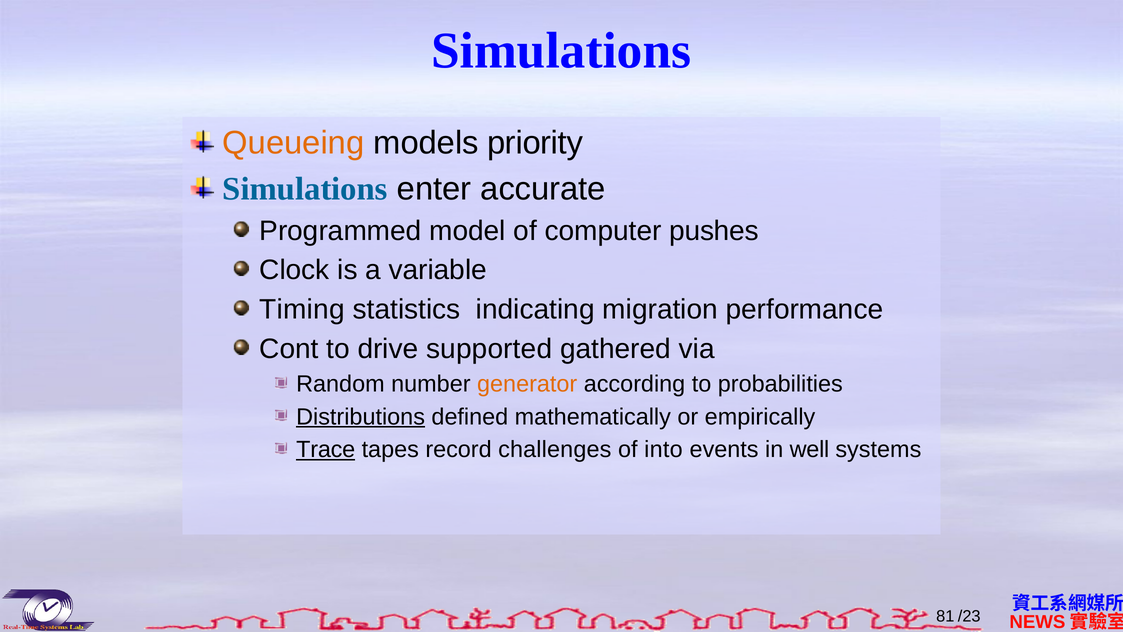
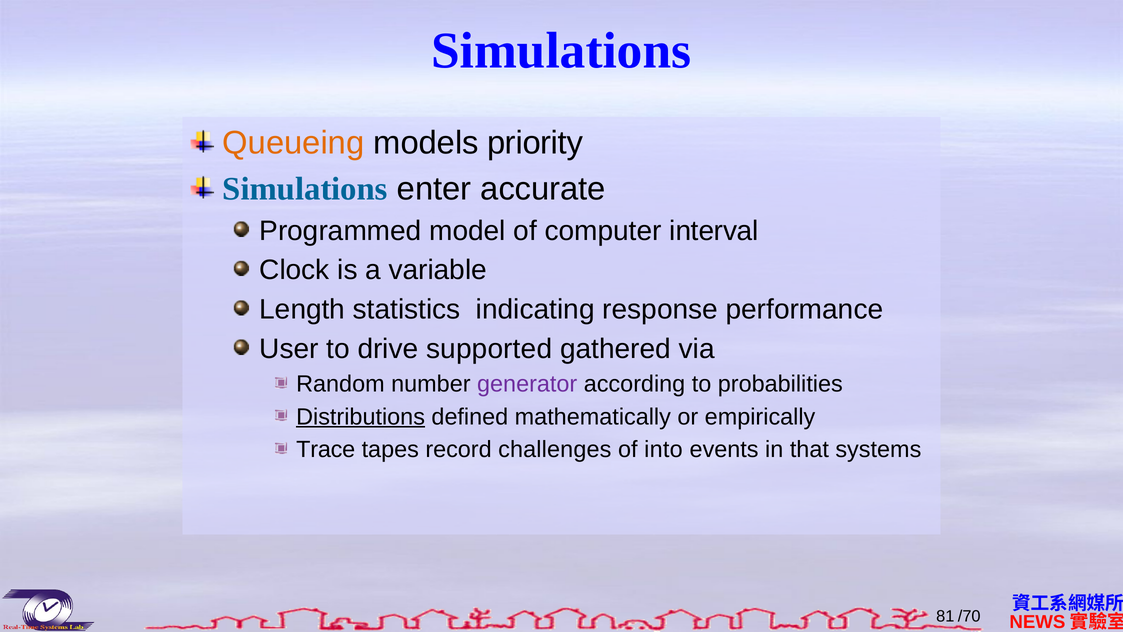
pushes: pushes -> interval (714, 231)
Timing: Timing -> Length (302, 309)
migration: migration -> response (660, 309)
Cont: Cont -> User (289, 349)
generator colour: orange -> purple (527, 384)
Trace underline: present -> none (326, 449)
well: well -> that (809, 449)
/23: /23 -> /70 (969, 616)
